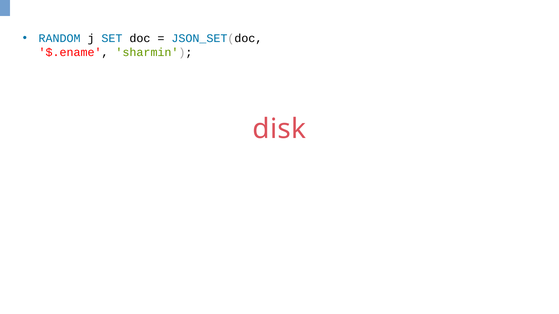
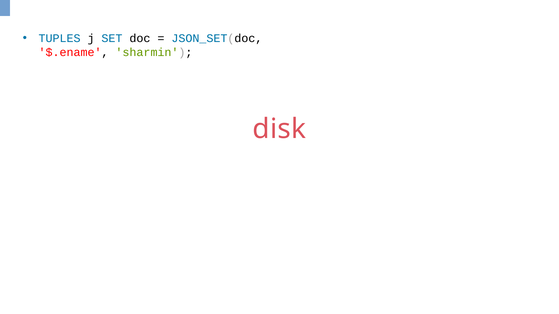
RANDOM: RANDOM -> TUPLES (60, 38)
